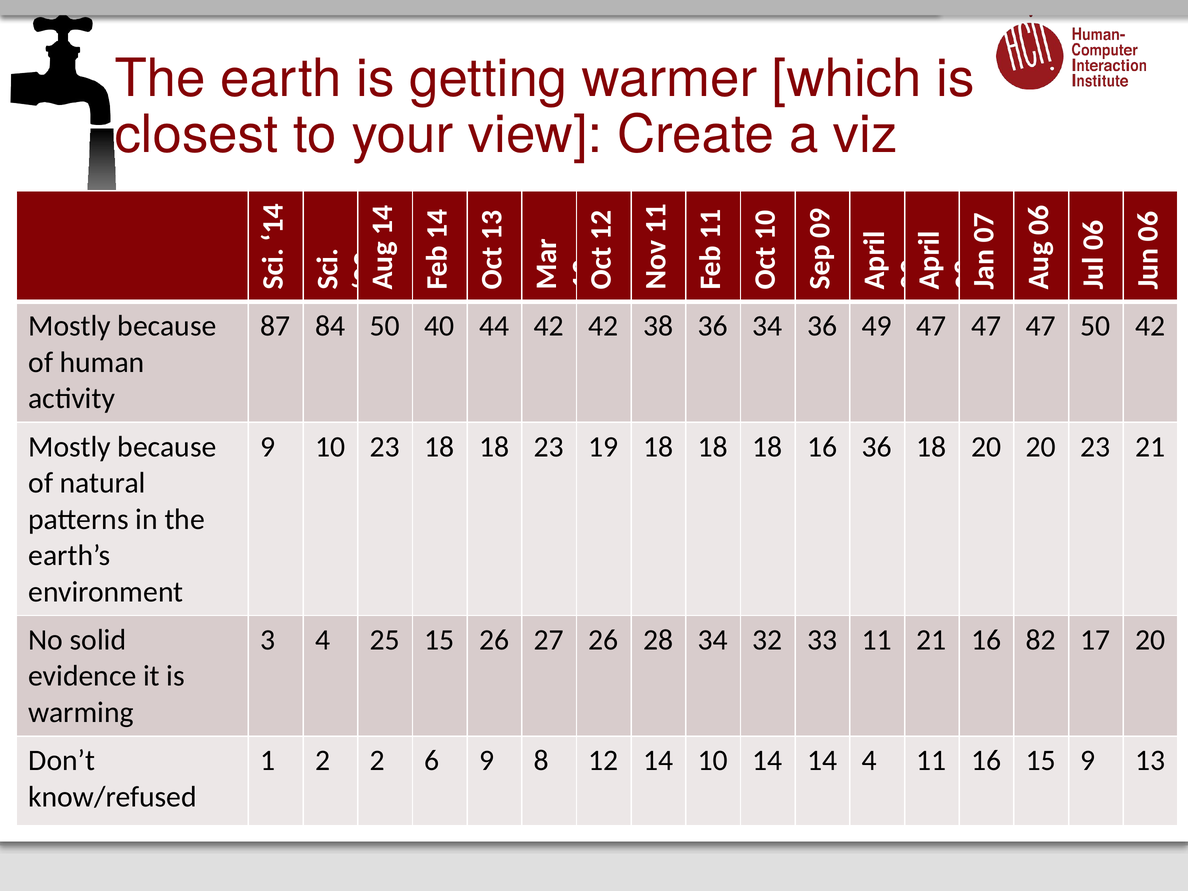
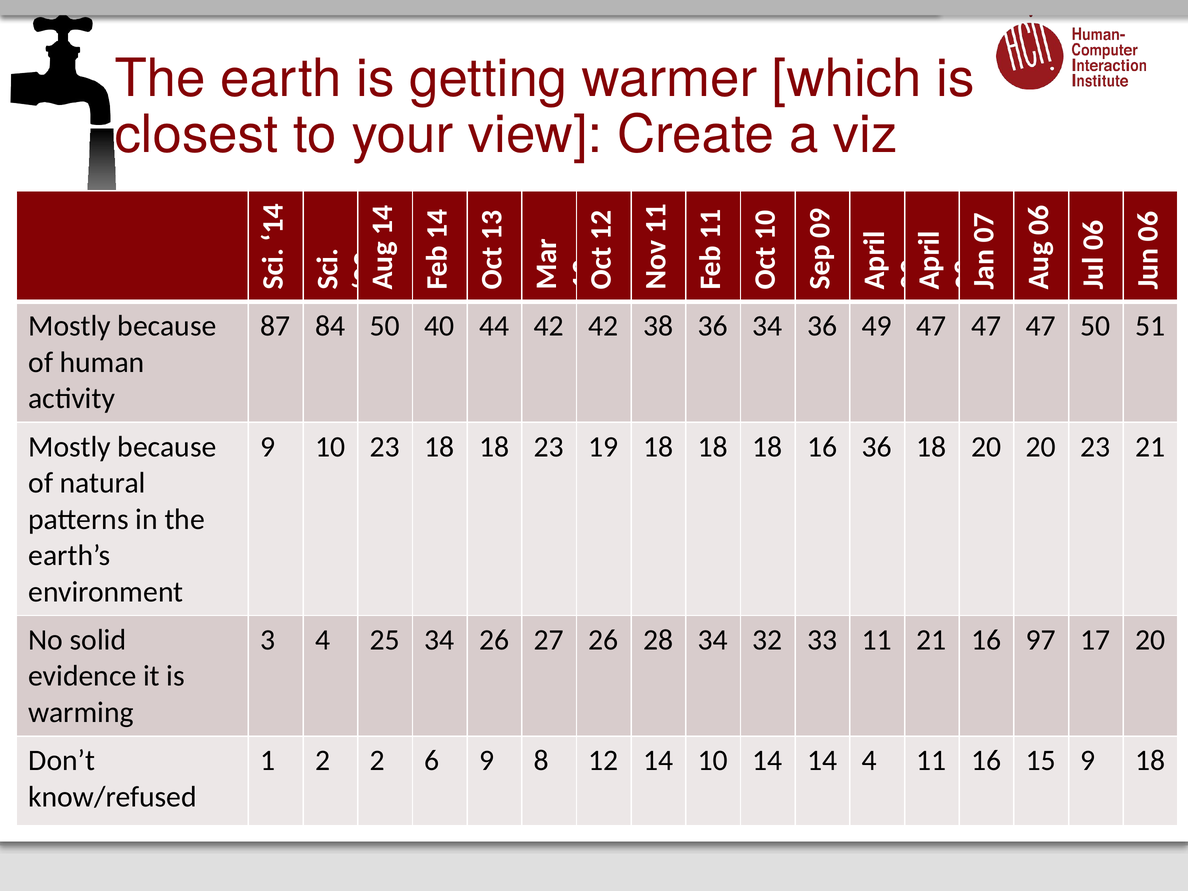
50 42: 42 -> 51 (1150, 326)
25 15: 15 -> 34 (439, 640)
82: 82 -> 97 (1041, 640)
9 13: 13 -> 18 (1150, 761)
